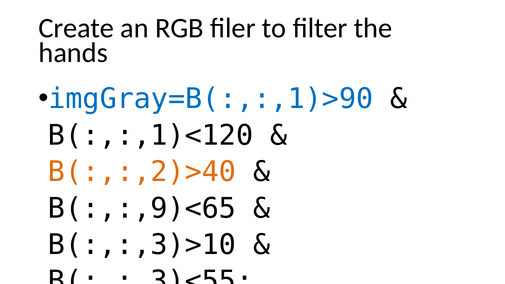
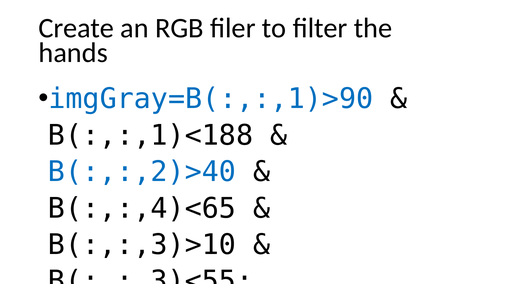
B(:,:,1)<120: B(:,:,1)<120 -> B(:,:,1)<188 (151, 135)
B(:,:,2)>40 colour: orange -> blue (142, 172)
B(:,:,9)<65: B(:,:,9)<65 -> B(:,:,4)<65 (142, 208)
